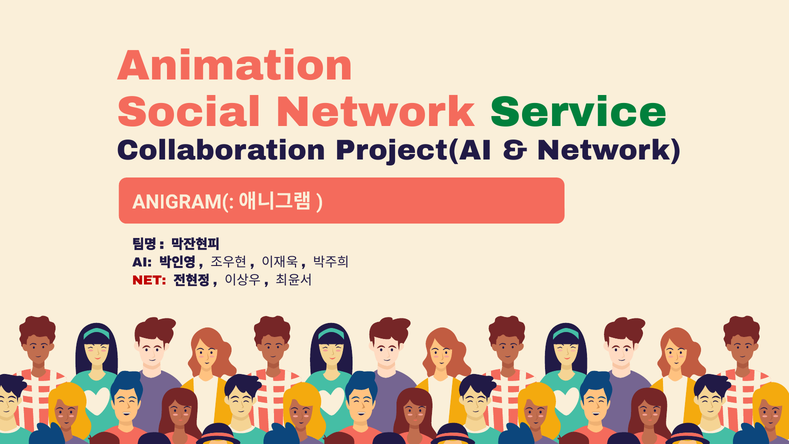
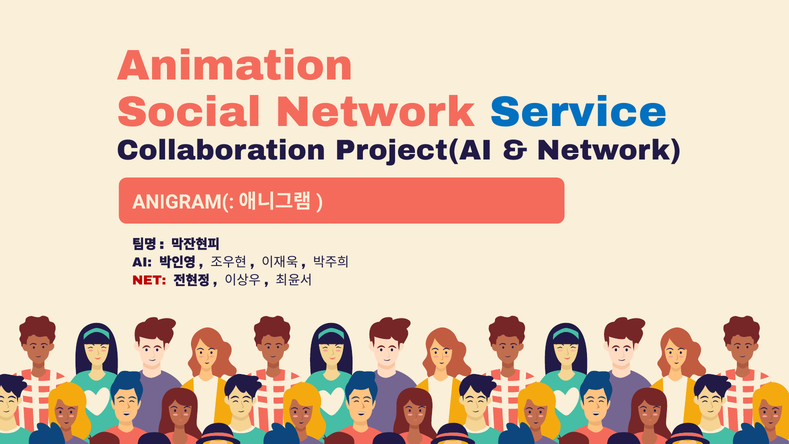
Service colour: green -> blue (578, 112)
